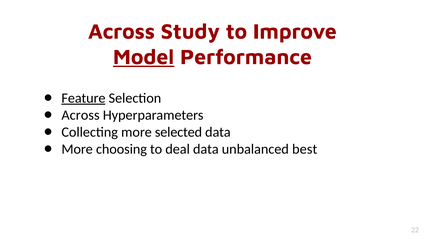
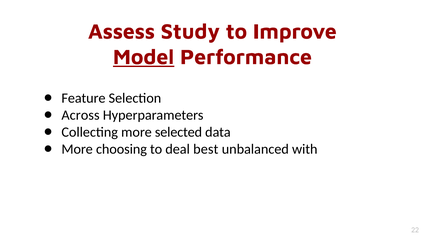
Across: Across -> Assess (121, 32)
Feature underline: present -> none (83, 98)
deal data: data -> best (206, 149)
best: best -> with (305, 149)
